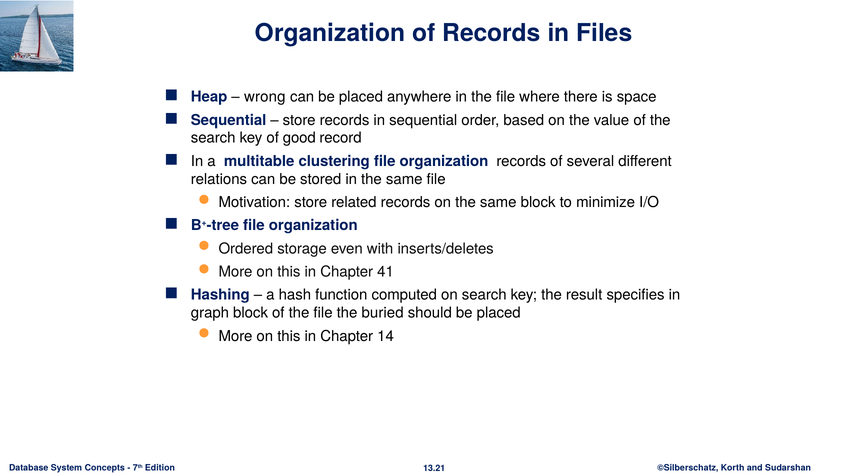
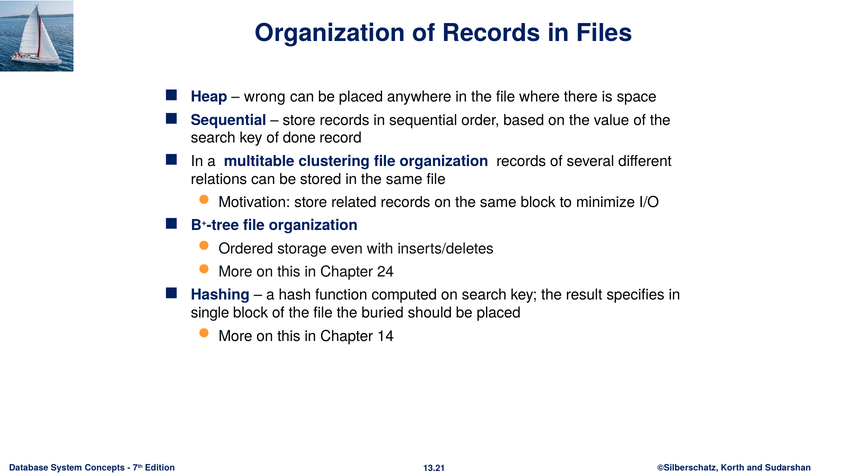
good: good -> done (299, 138)
41: 41 -> 24 (386, 272)
graph: graph -> single (210, 313)
